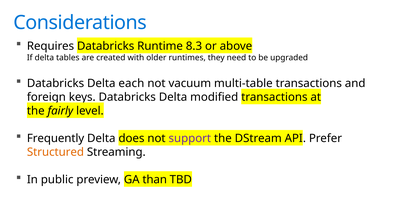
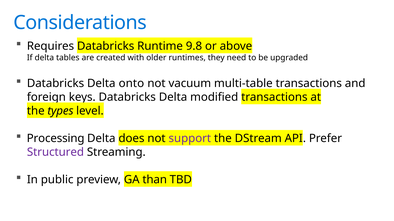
8.3: 8.3 -> 9.8 (194, 46)
each: each -> onto (131, 84)
fairly: fairly -> types (60, 111)
Frequently: Frequently -> Processing (56, 139)
Structured colour: orange -> purple (55, 153)
